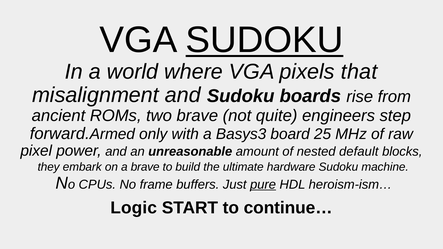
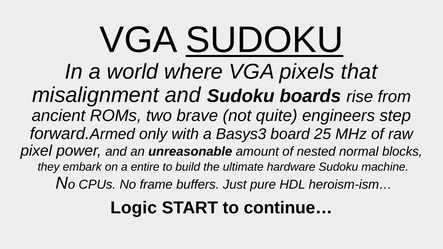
default: default -> normal (359, 152)
a brave: brave -> entire (145, 167)
pure underline: present -> none (263, 185)
